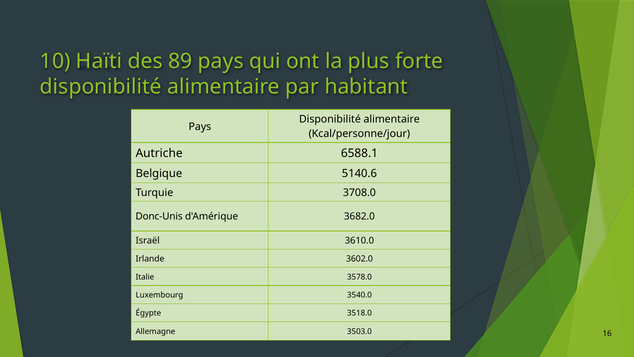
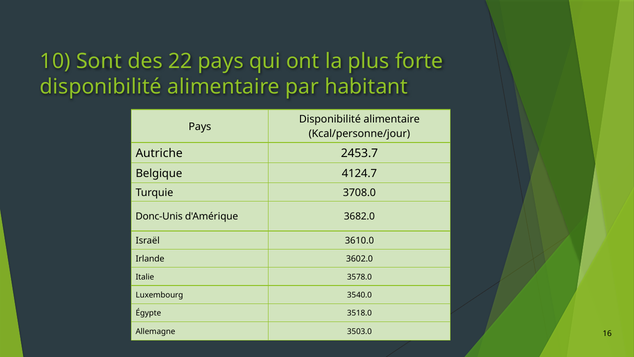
Haïti: Haïti -> Sont (99, 61)
89: 89 -> 22 (180, 61)
6588.1: 6588.1 -> 2453.7 (359, 153)
5140.6: 5140.6 -> 4124.7 (359, 173)
